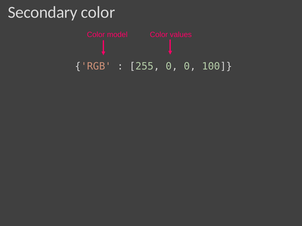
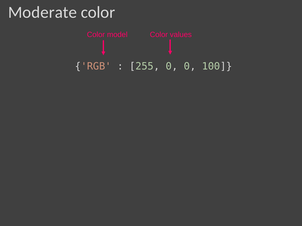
Secondary: Secondary -> Moderate (43, 12)
